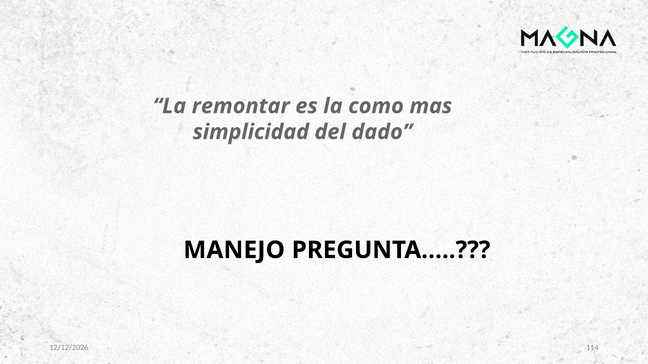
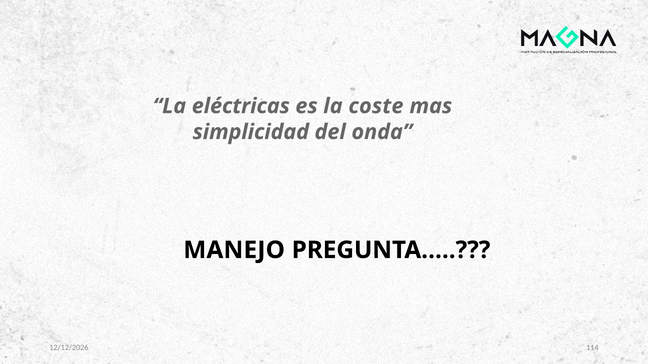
remontar: remontar -> eléctricas (241, 106)
como: como -> coste (376, 106)
dado: dado -> onda (382, 132)
